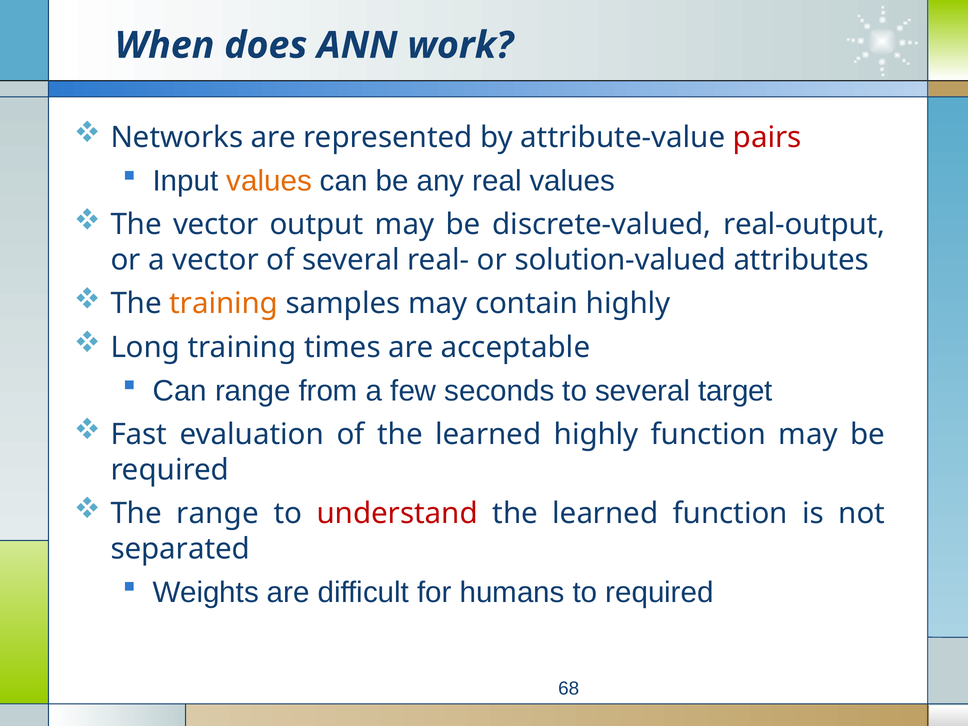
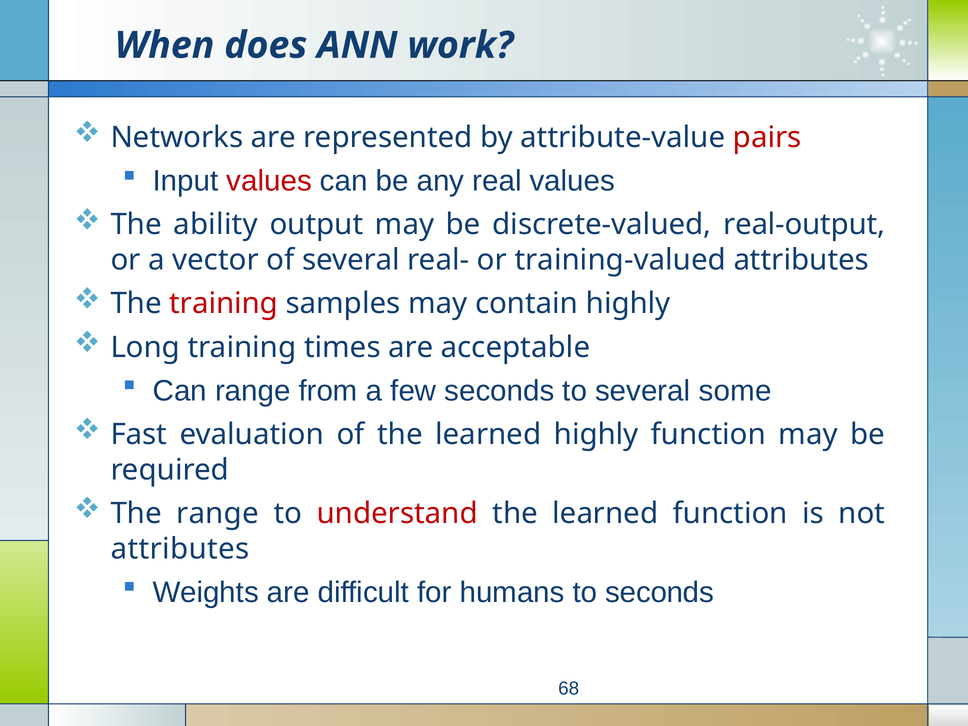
values colour: orange -> red (269, 181)
The vector: vector -> ability (216, 225)
solution-valued: solution-valued -> training-valued (620, 260)
training colour: orange -> red (224, 304)
target: target -> some (735, 391)
separated: separated -> attributes (180, 549)
to required: required -> seconds (660, 592)
